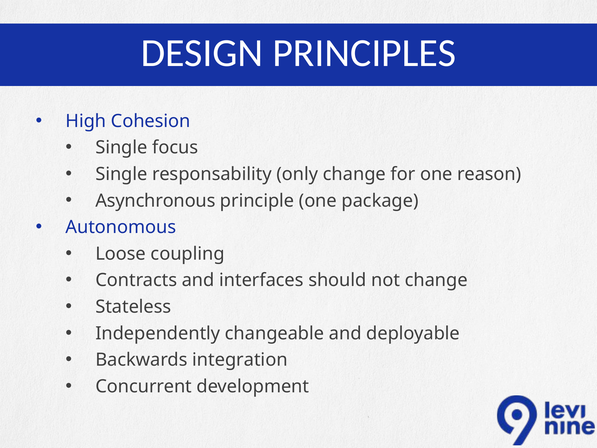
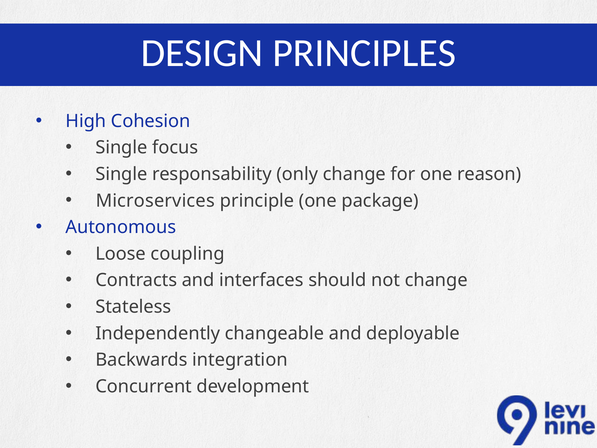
Asynchronous: Asynchronous -> Microservices (155, 201)
